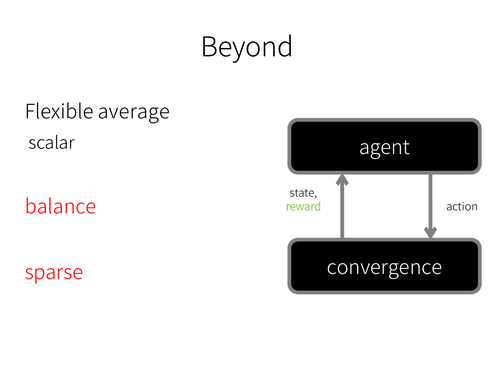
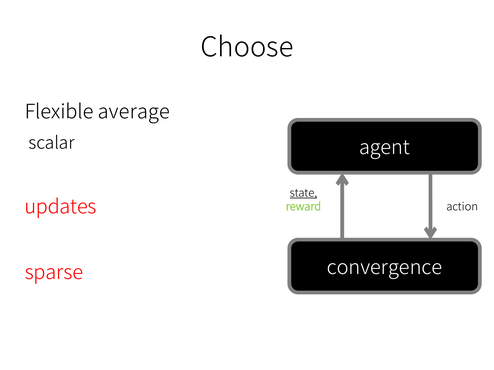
Beyond: Beyond -> Choose (247, 48)
state underline: none -> present (304, 193)
balance: balance -> updates (61, 207)
